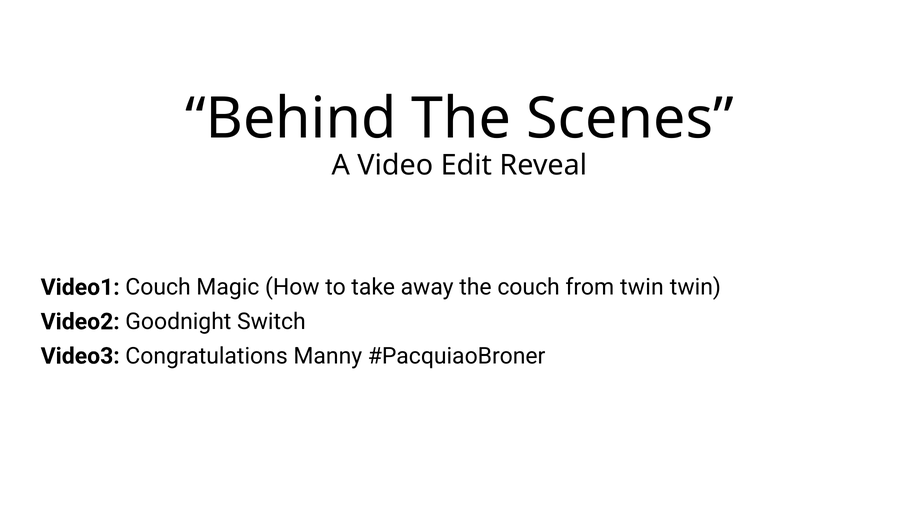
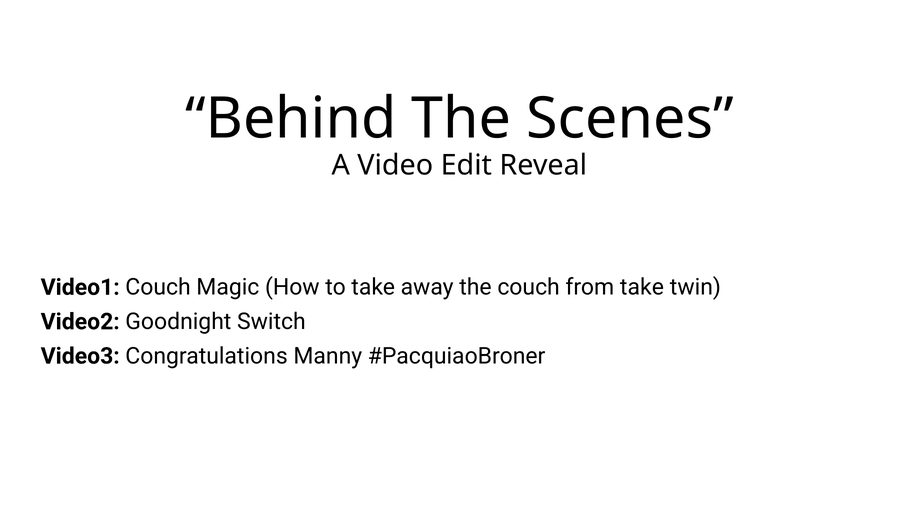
from twin: twin -> take (642, 287)
